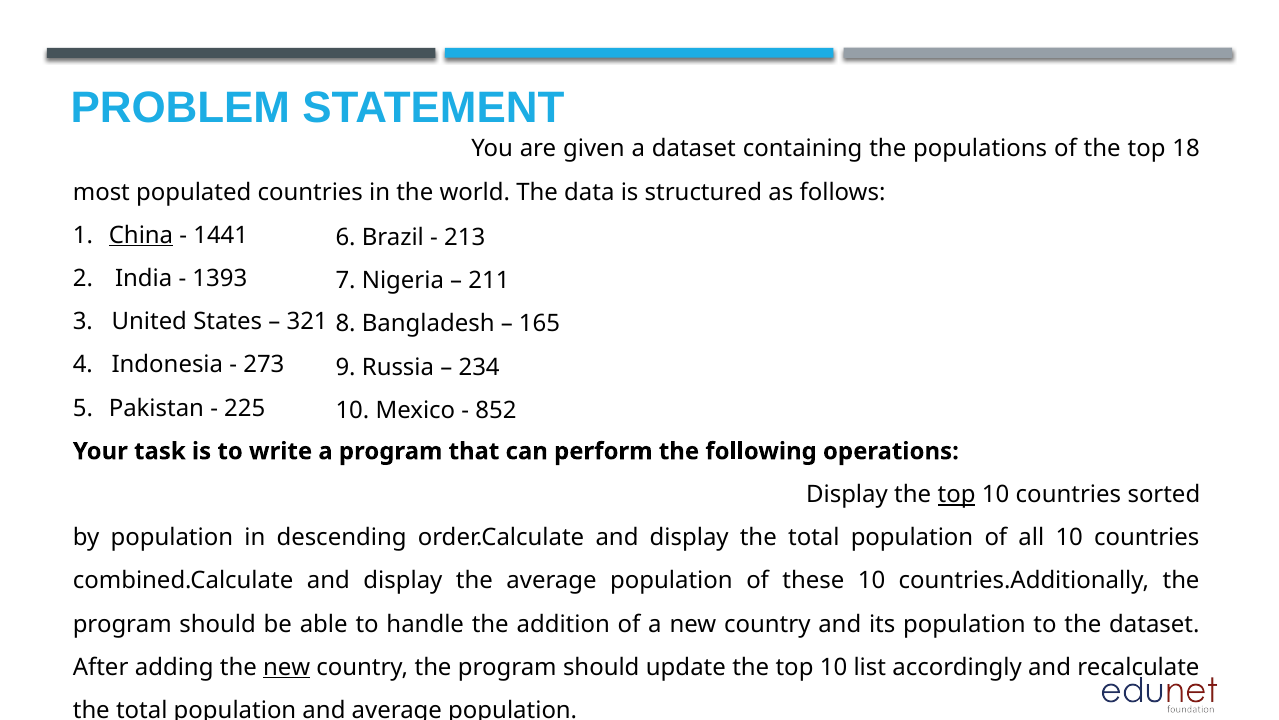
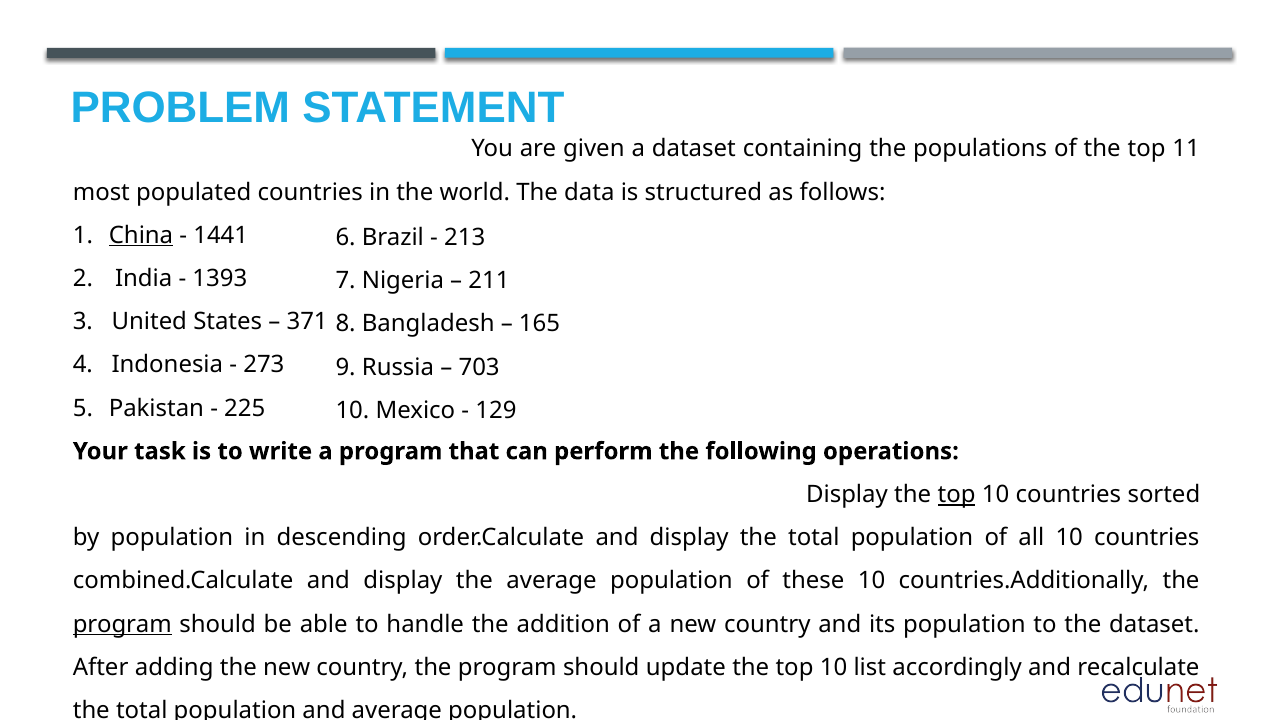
18: 18 -> 11 (1186, 149)
321: 321 -> 371 (307, 321)
234: 234 -> 703 (479, 367)
852: 852 -> 129 (496, 410)
program underline: none -> present (122, 624)
new underline: present -> none (287, 667)
